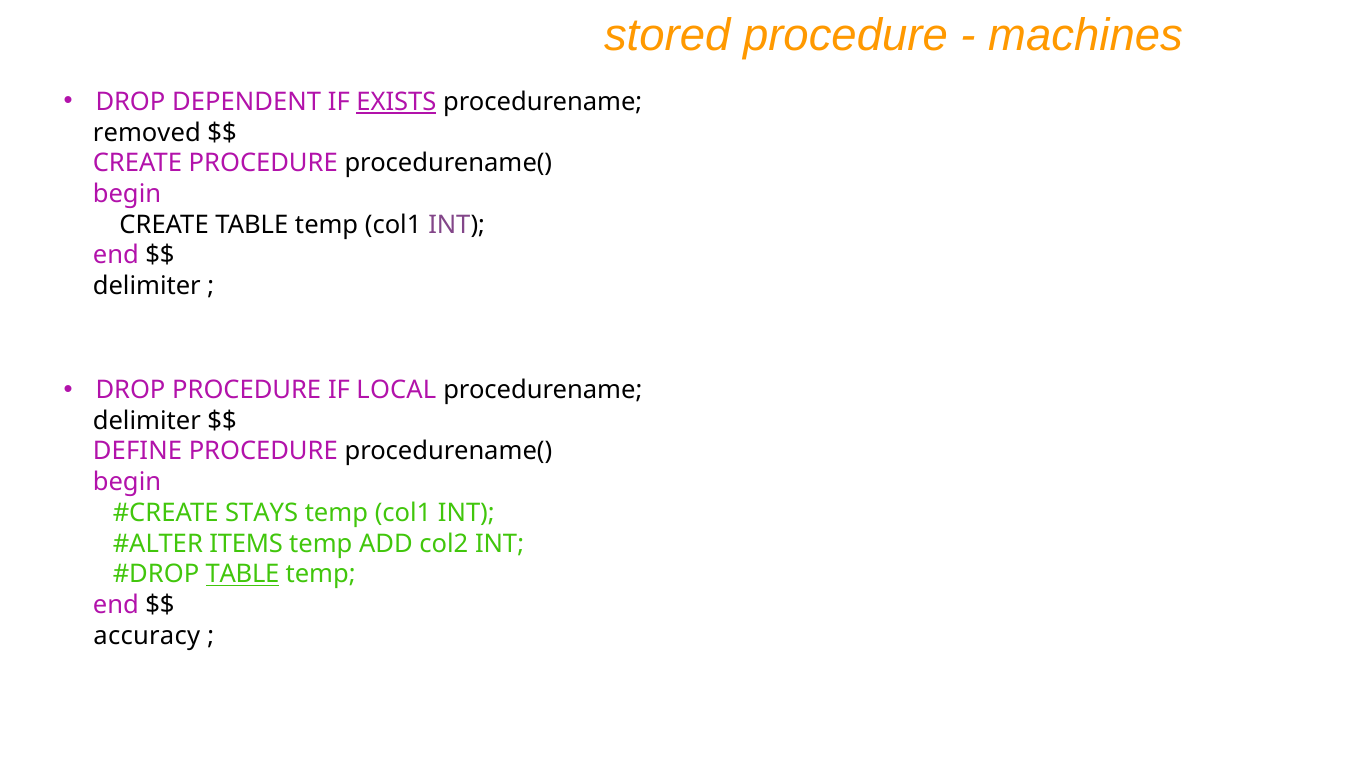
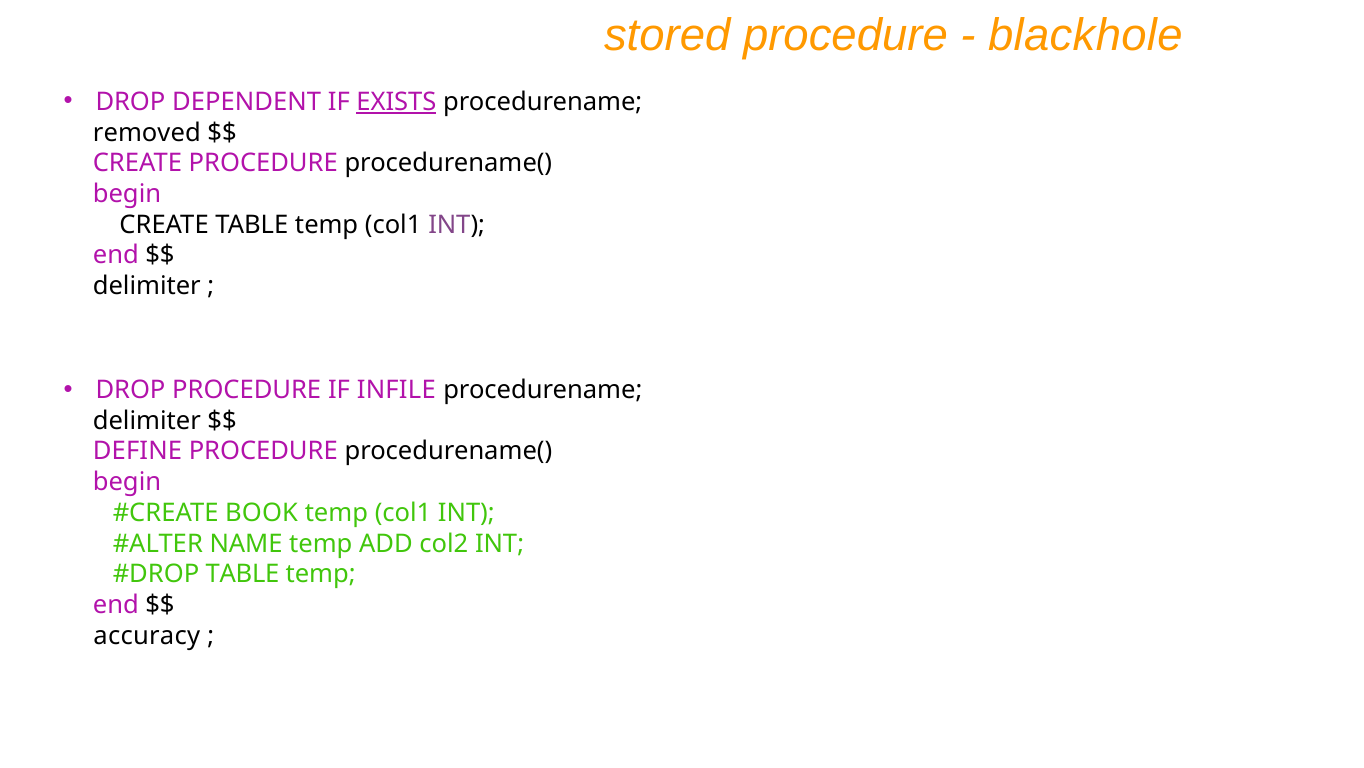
machines: machines -> blackhole (1085, 35)
LOCAL: LOCAL -> INFILE (396, 390)
STAYS: STAYS -> BOOK (262, 512)
ITEMS: ITEMS -> NAME (246, 543)
TABLE underline: present -> none (243, 574)
